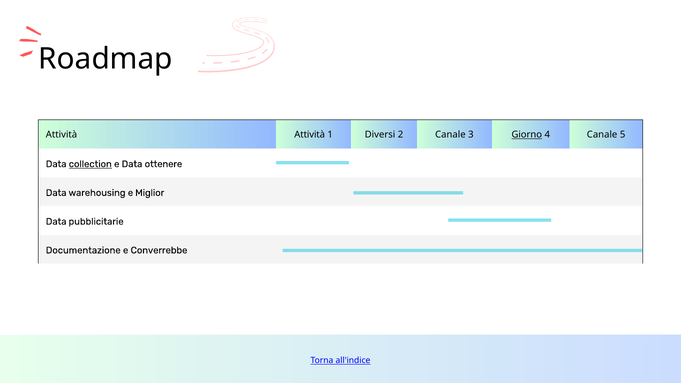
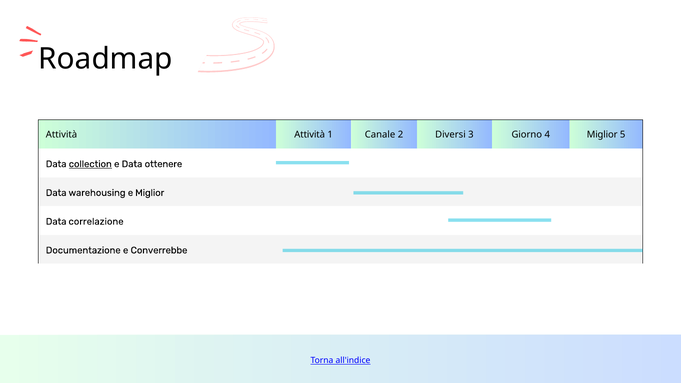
Diversi: Diversi -> Canale (380, 135)
2 Canale: Canale -> Diversi (450, 135)
Giorno underline: present -> none (527, 135)
4 Canale: Canale -> Miglior (602, 135)
pubblicitarie: pubblicitarie -> correlazione (96, 222)
